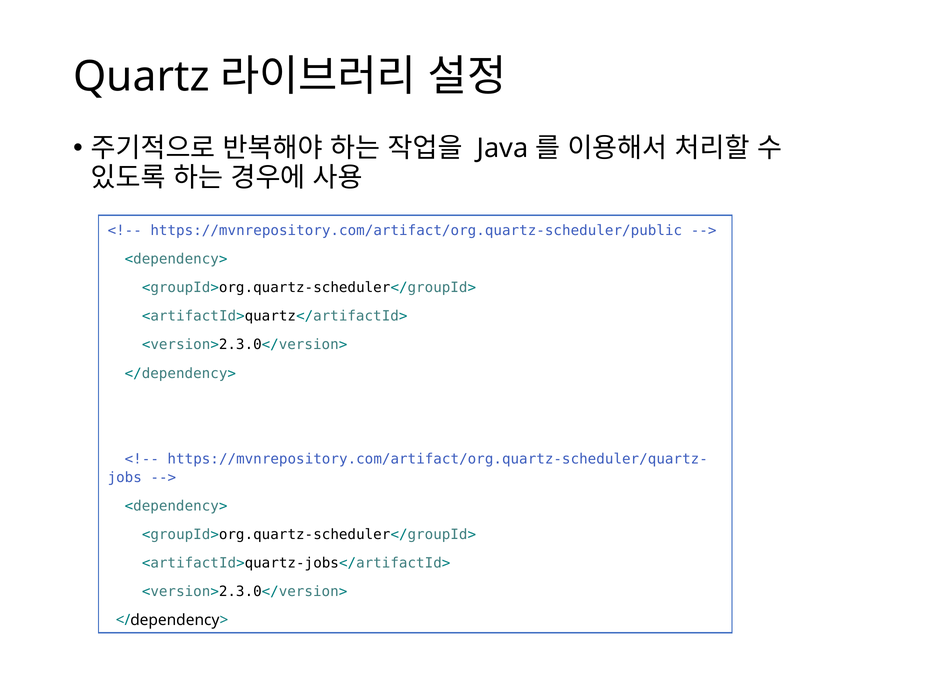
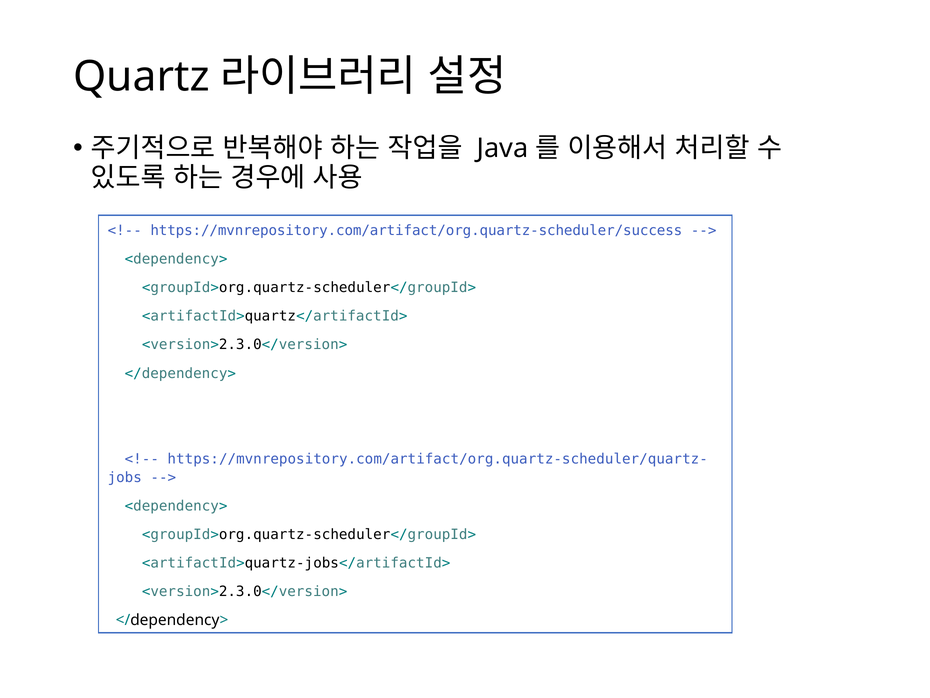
https://mvnrepository.com/artifact/org.quartz-scheduler/public: https://mvnrepository.com/artifact/org.quartz-scheduler/public -> https://mvnrepository.com/artifact/org.quartz-scheduler/success (416, 230)
